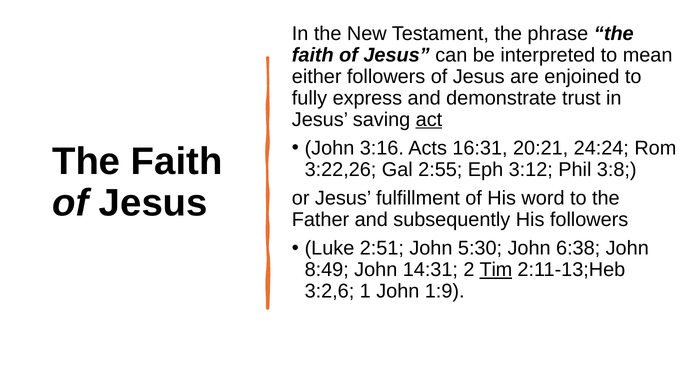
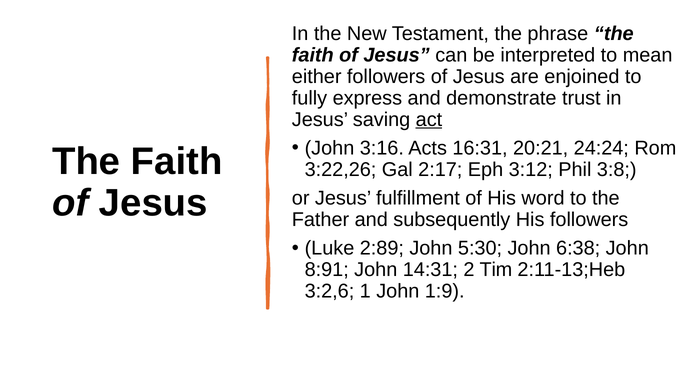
2:55: 2:55 -> 2:17 (440, 169)
2:51: 2:51 -> 2:89 (382, 248)
8:49: 8:49 -> 8:91 (327, 269)
Tim underline: present -> none (496, 269)
